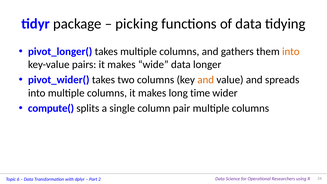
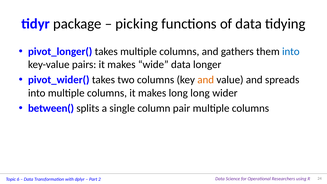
into colour: orange -> blue (291, 51)
long time: time -> long (200, 93)
compute(: compute( -> between( (51, 108)
